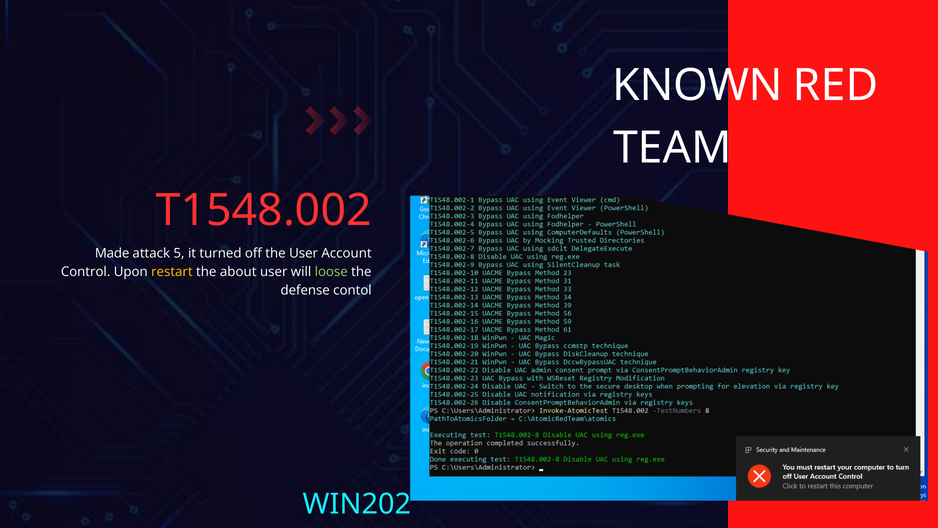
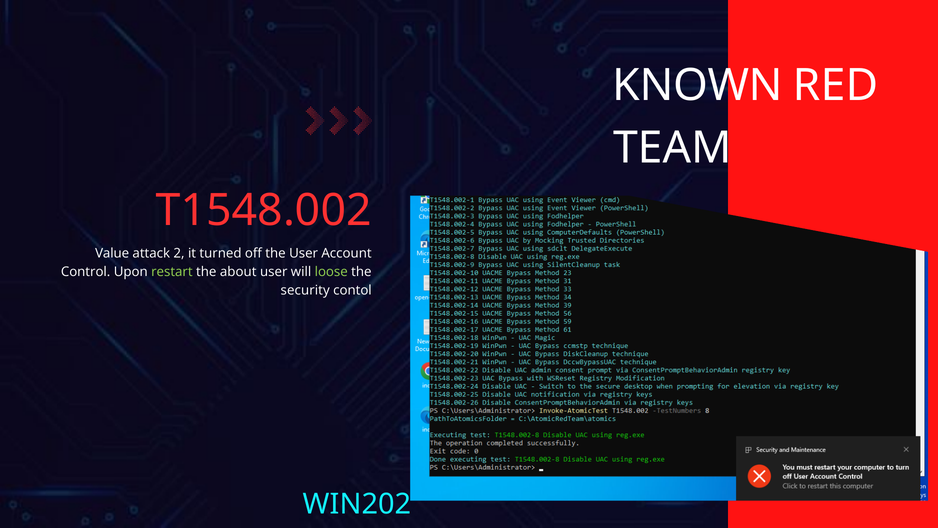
Made: Made -> Value (112, 253)
attack 5: 5 -> 2 (179, 253)
restart colour: yellow -> light green (172, 272)
defense: defense -> security (305, 290)
